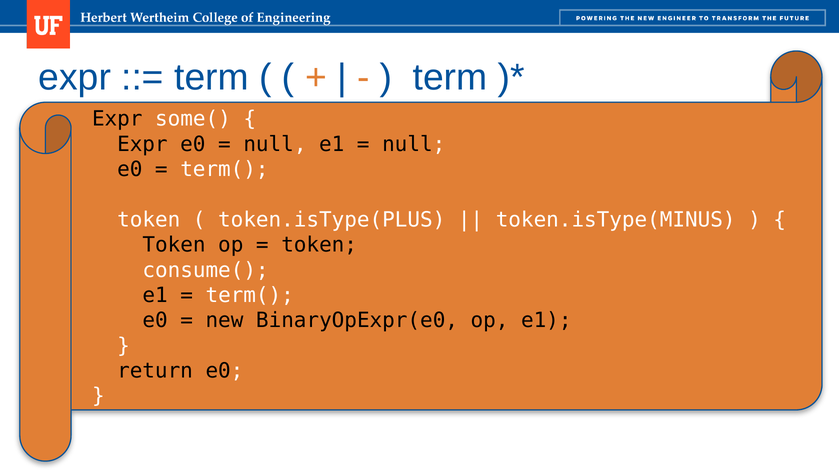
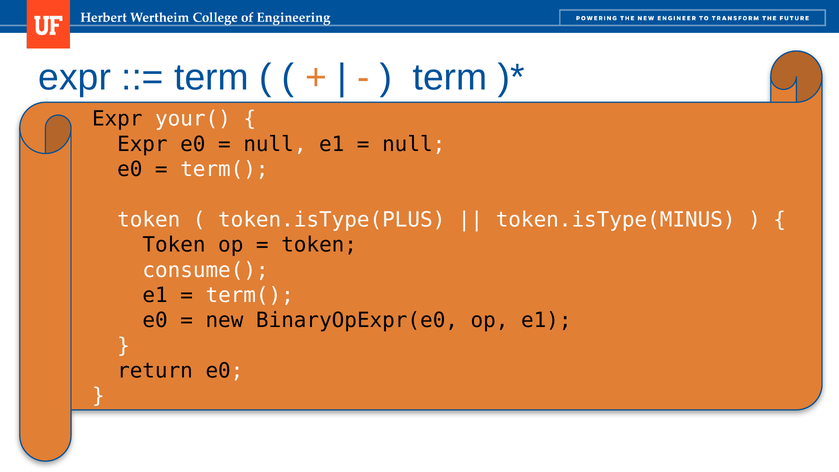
some(: some( -> your( (193, 119)
